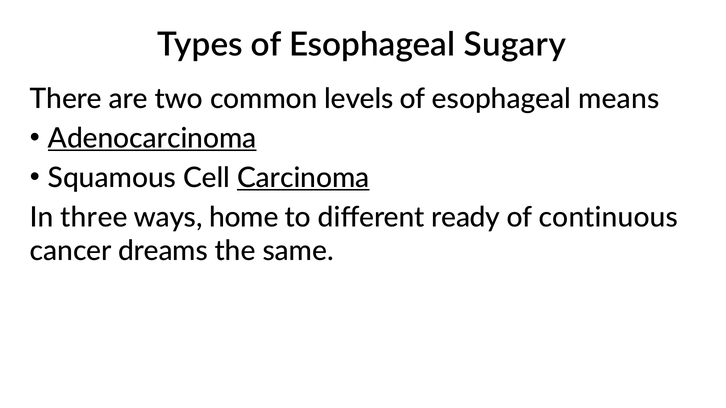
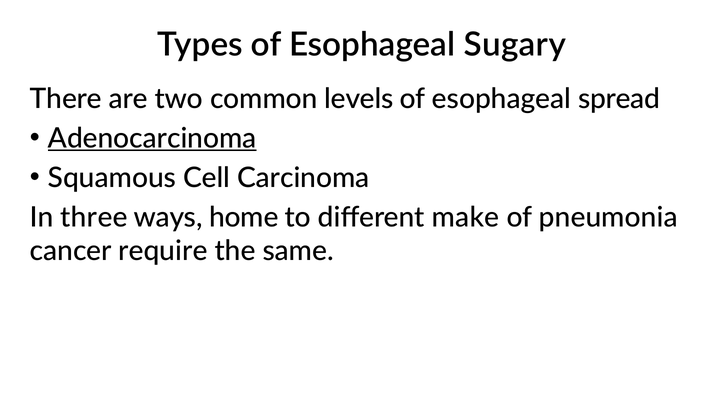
means: means -> spread (619, 99)
Carcinoma underline: present -> none (303, 178)
ready: ready -> make (465, 217)
continuous: continuous -> pneumonia (608, 217)
dreams: dreams -> require (163, 251)
